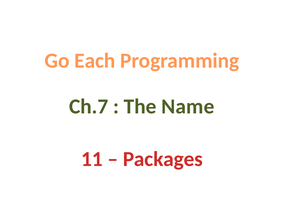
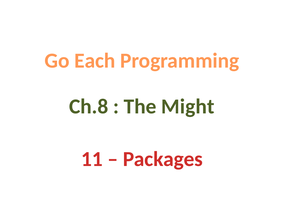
Ch.7: Ch.7 -> Ch.8 (89, 106)
Name: Name -> Might (188, 106)
